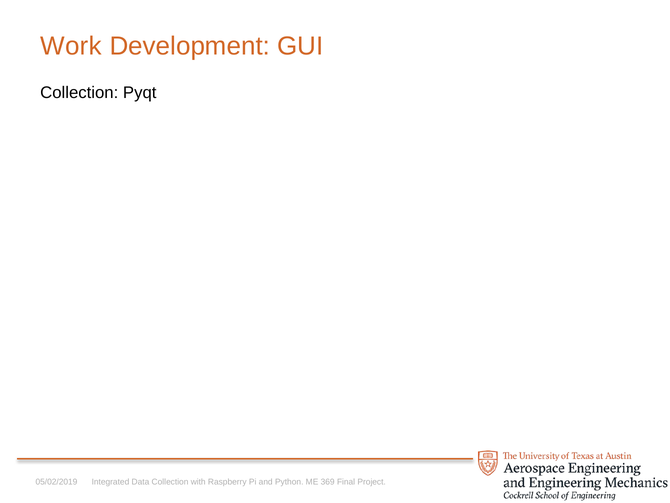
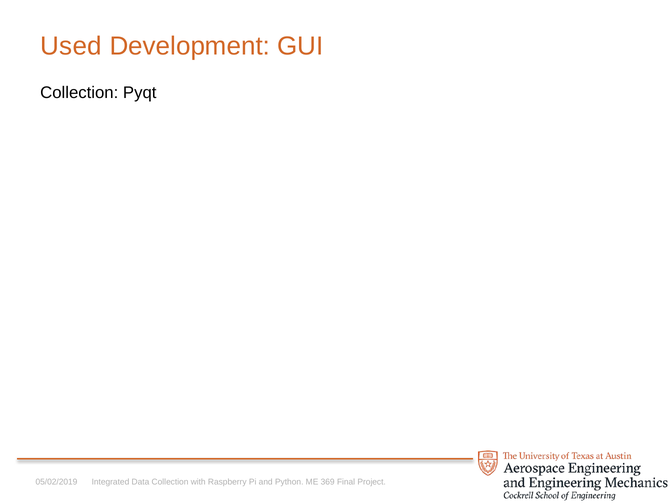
Work: Work -> Used (71, 46)
